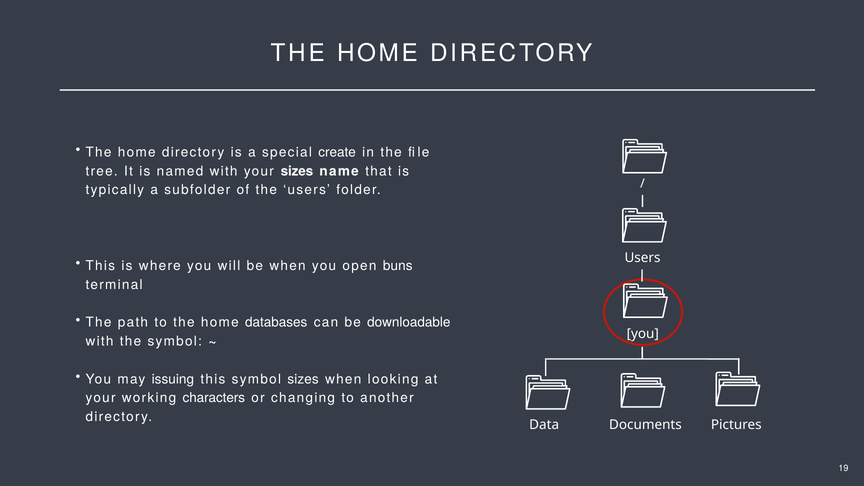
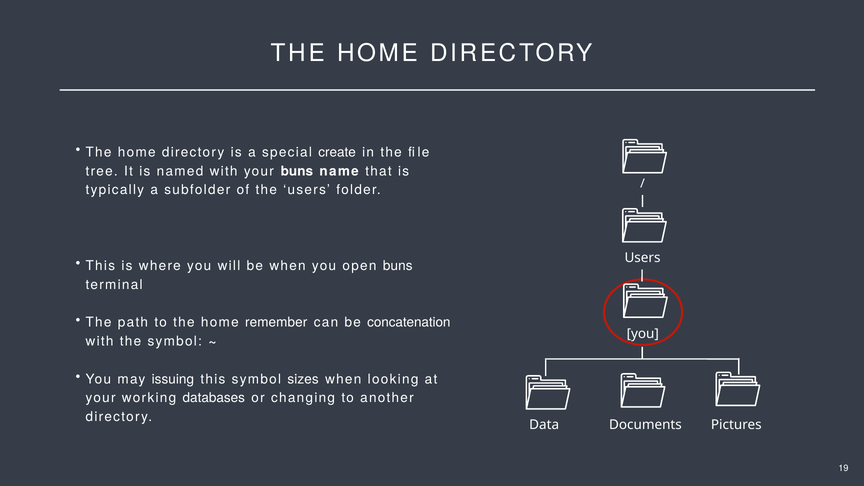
your sizes: sizes -> buns (297, 171)
databases: databases -> remember (276, 323)
downloadable: downloadable -> concatenation (409, 323)
characters: characters -> databases (214, 398)
